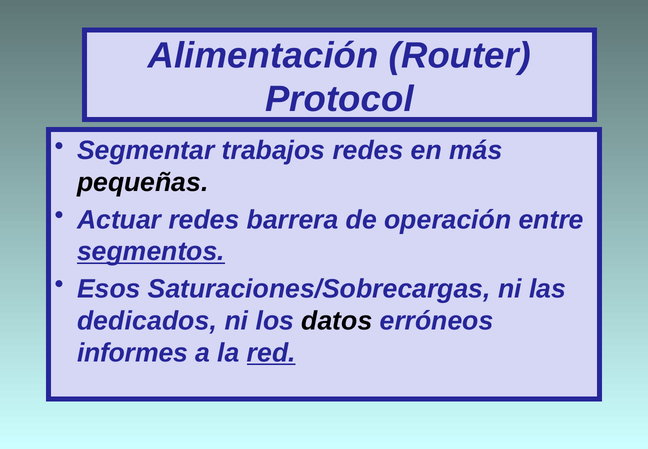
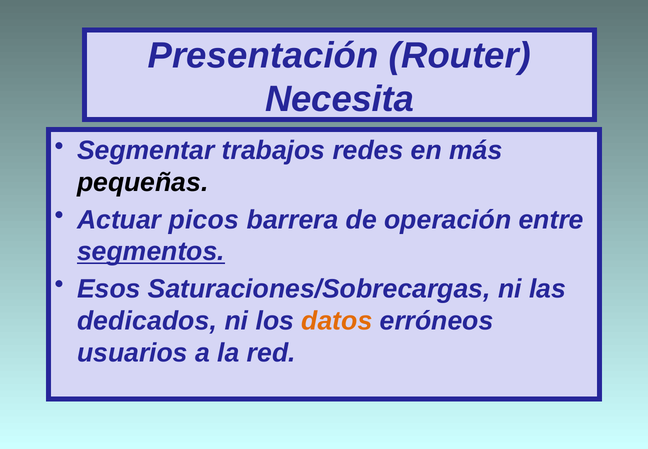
Alimentación: Alimentación -> Presentación (263, 55)
Protocol: Protocol -> Necesita (340, 99)
Actuar redes: redes -> picos (204, 220)
datos colour: black -> orange (337, 321)
informes: informes -> usuarios (132, 352)
red underline: present -> none (271, 352)
